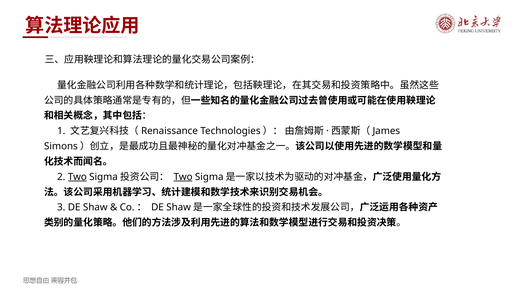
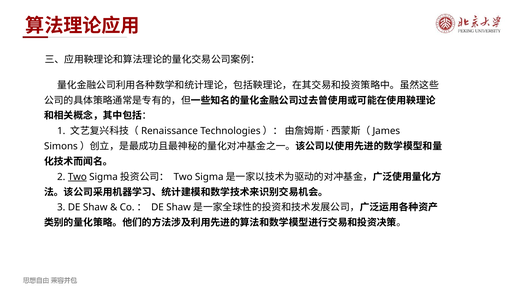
Two underline: present -> none (183, 177)
